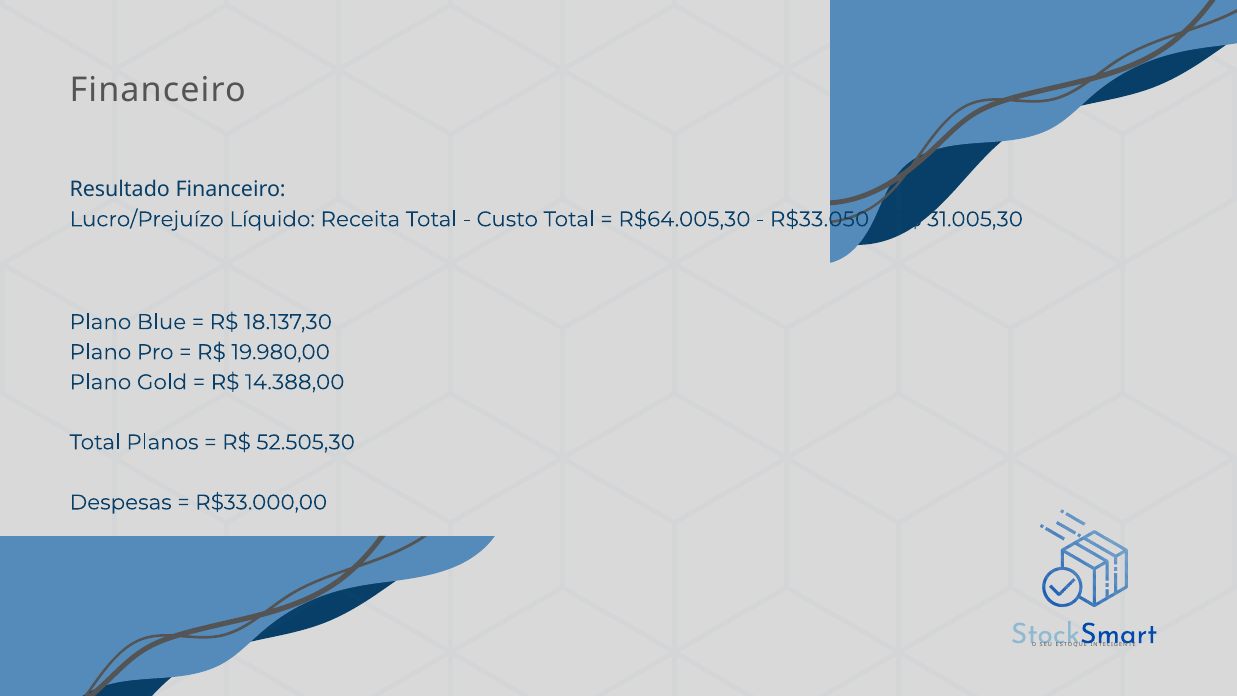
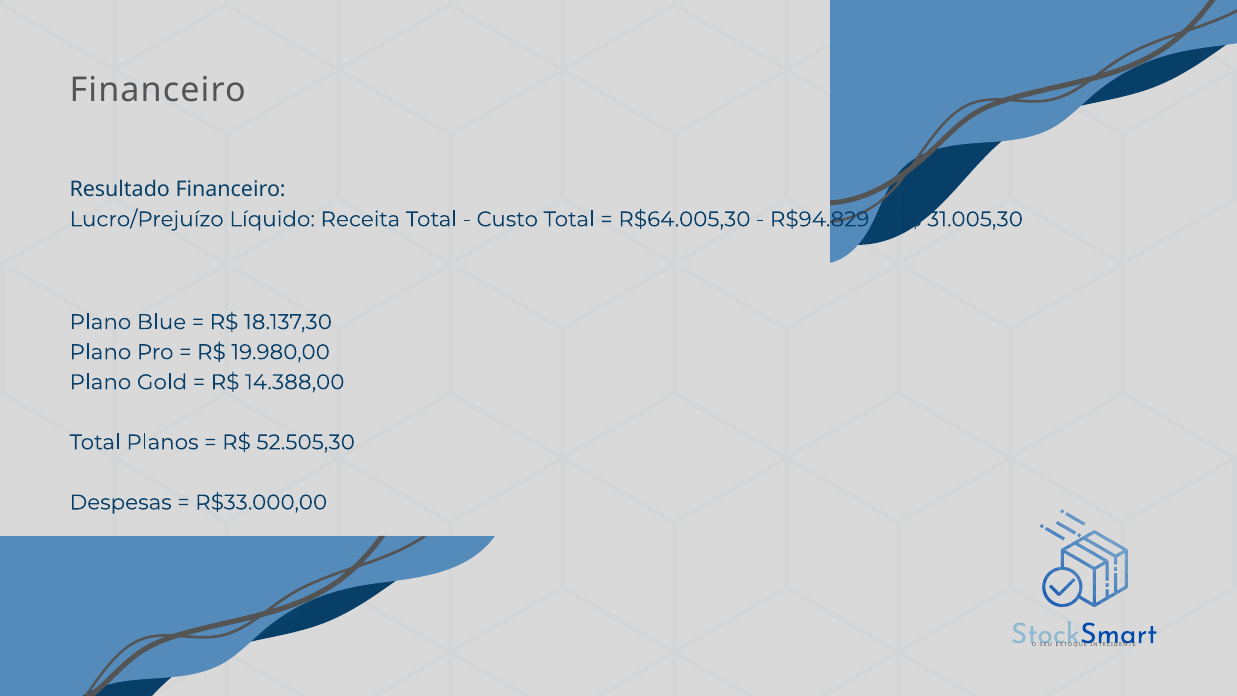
R$33.050: R$33.050 -> R$94.829 (820, 219)
